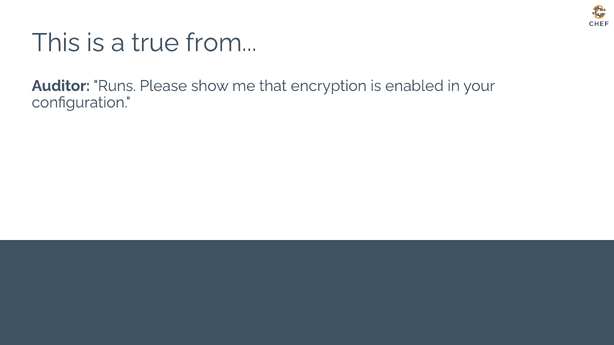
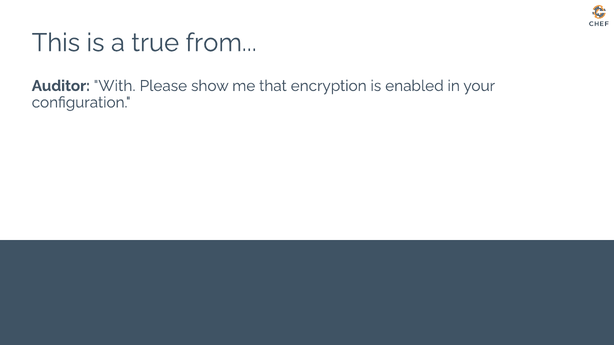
Runs: Runs -> With (115, 86)
